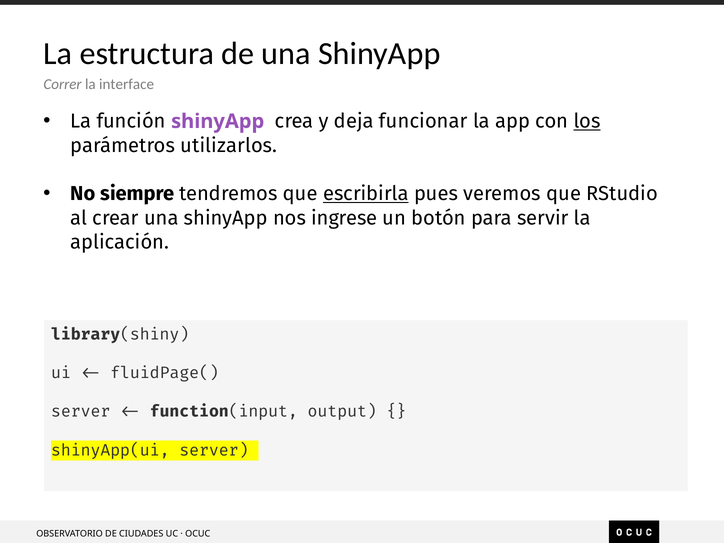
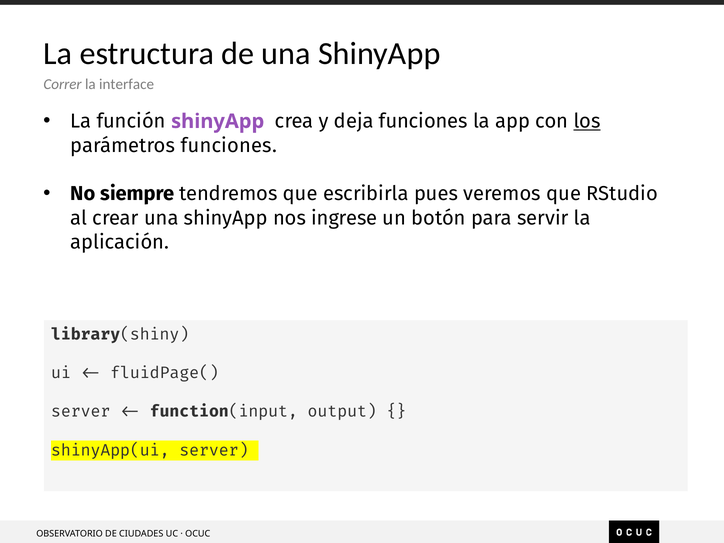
deja funcionar: funcionar -> funciones (423, 121)
parámetros utilizarlos: utilizarlos -> funciones (229, 145)
escribirla underline: present -> none (366, 194)
